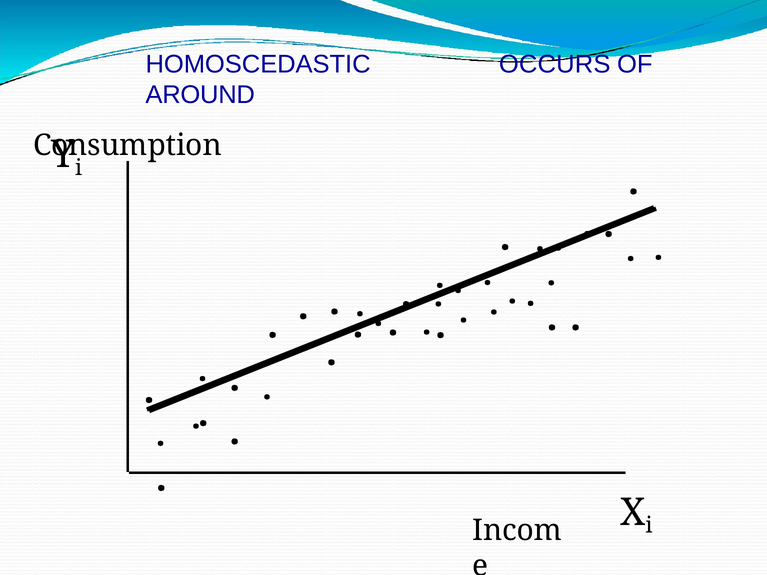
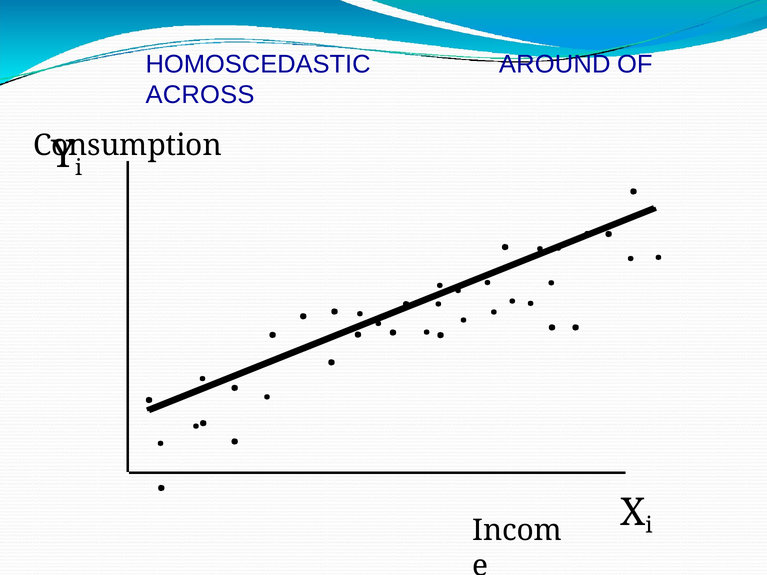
OCCURS: OCCURS -> AROUND (555, 64)
AROUND: AROUND -> ACROSS (200, 95)
